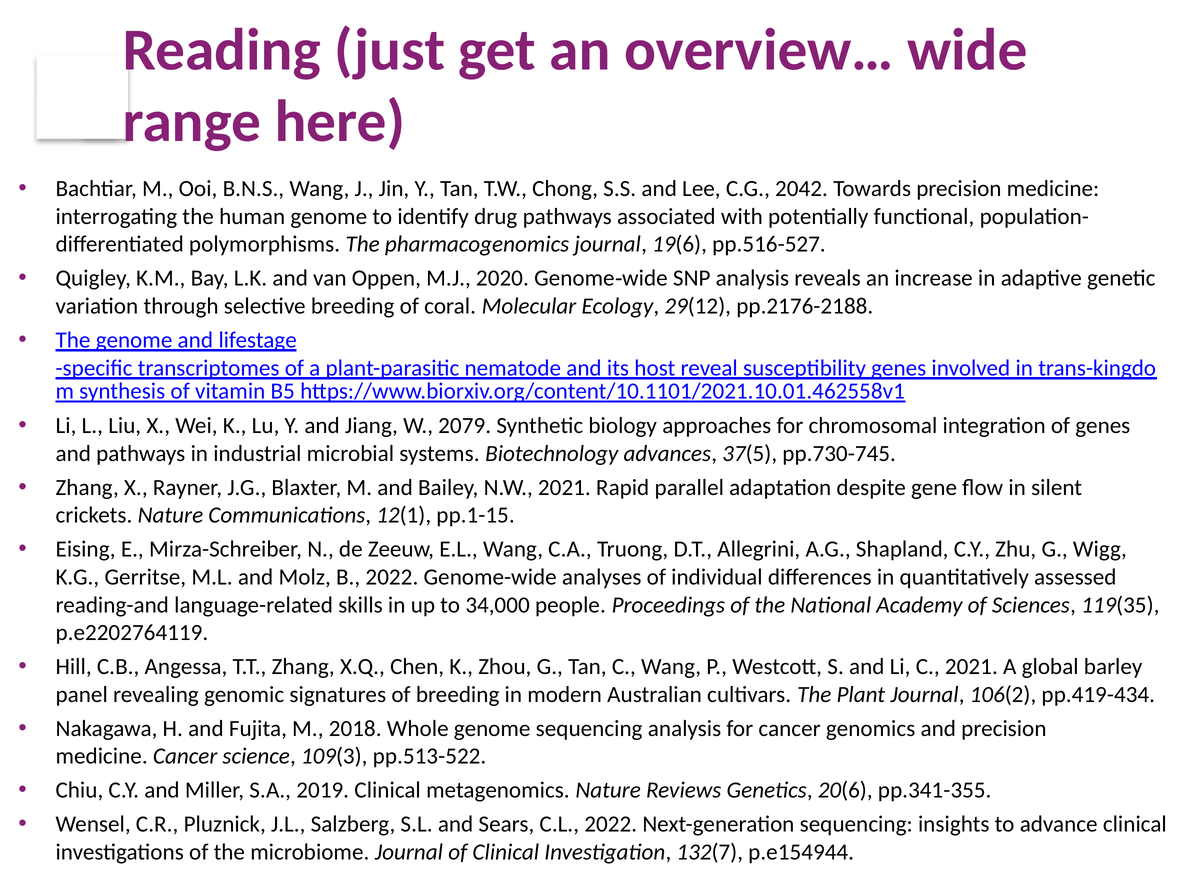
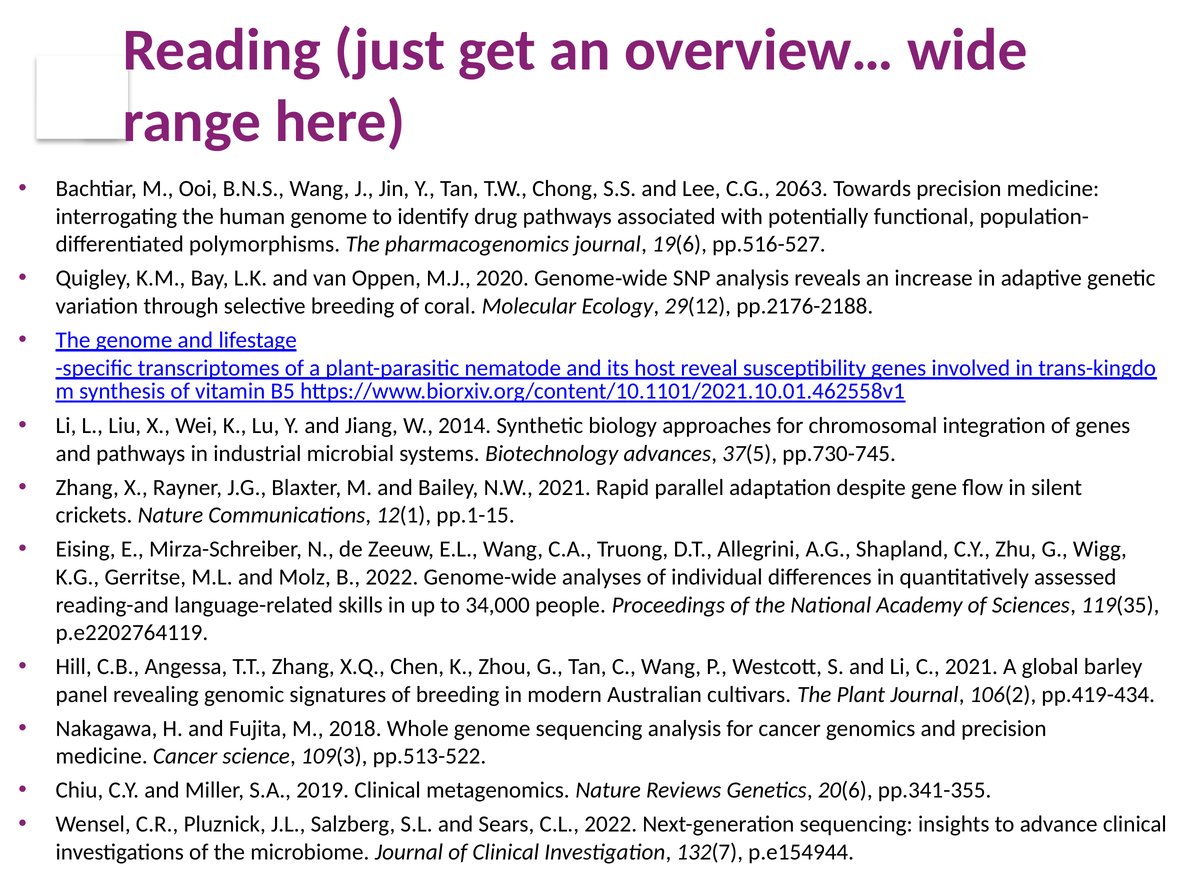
2042: 2042 -> 2063 (802, 189)
2079: 2079 -> 2014 (465, 426)
